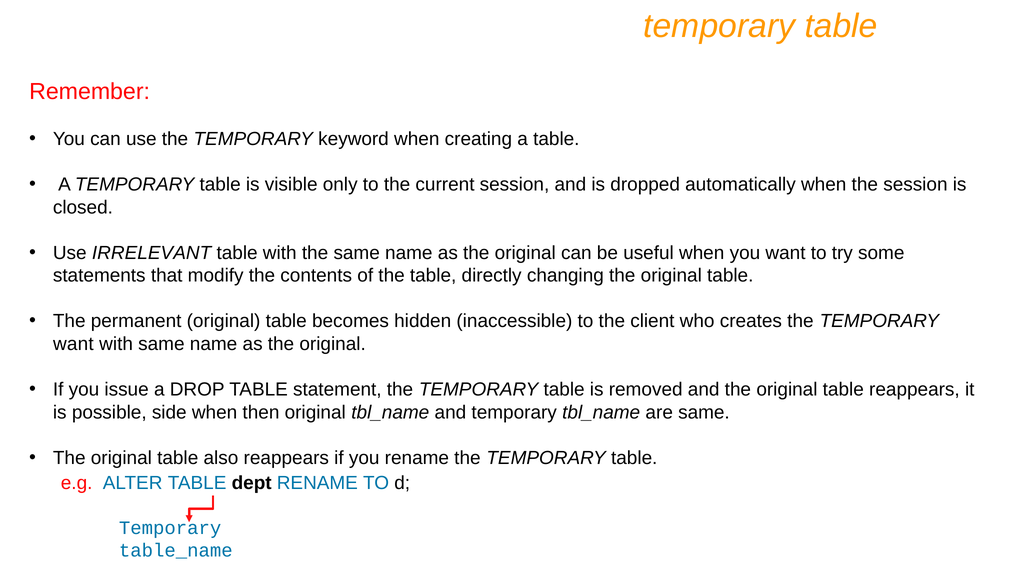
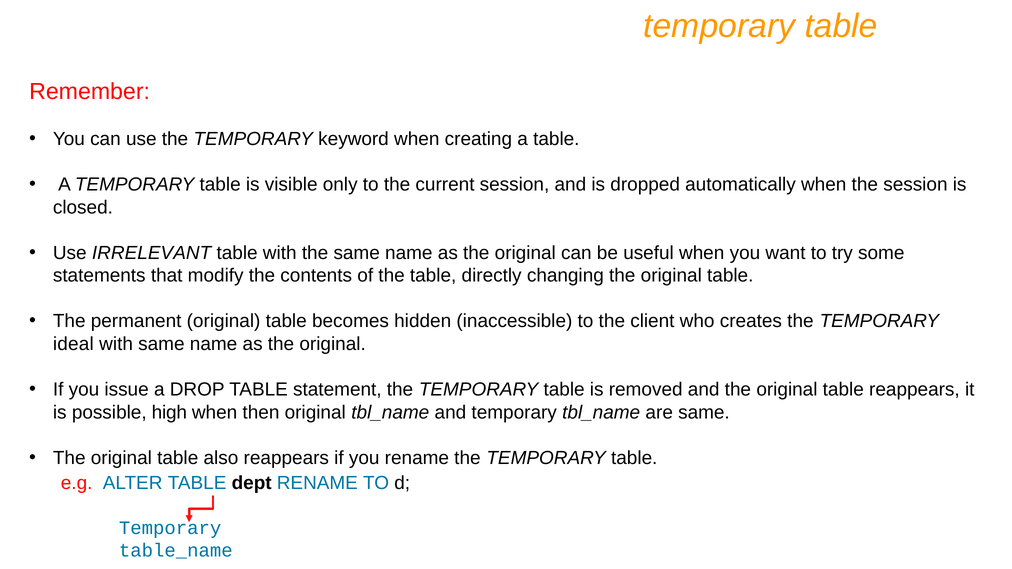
want: want -> ideal (73, 344)
side: side -> high (169, 412)
